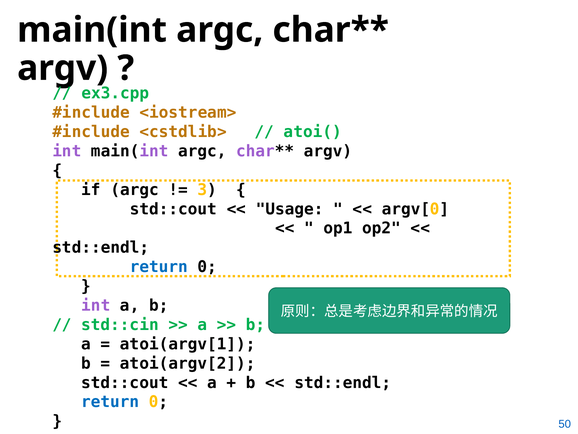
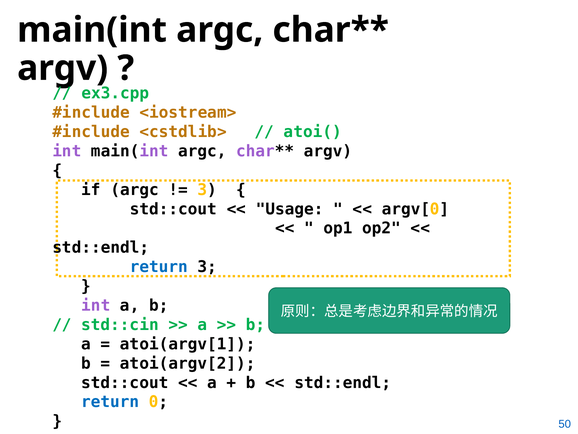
0: 0 -> 3 (207, 267)
